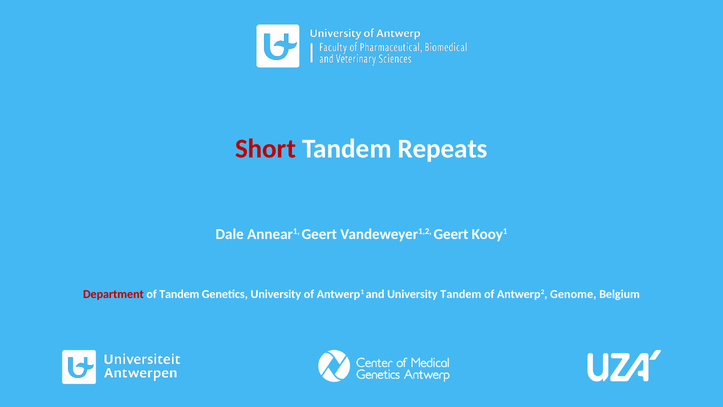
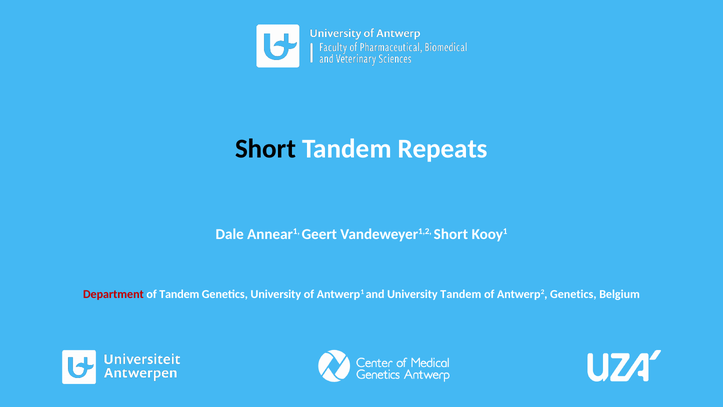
Short colour: red -> black (266, 149)
Vandeweyer1,2 Geert: Geert -> Short (451, 234)
Antwerp2 Genome: Genome -> Genetics (573, 294)
